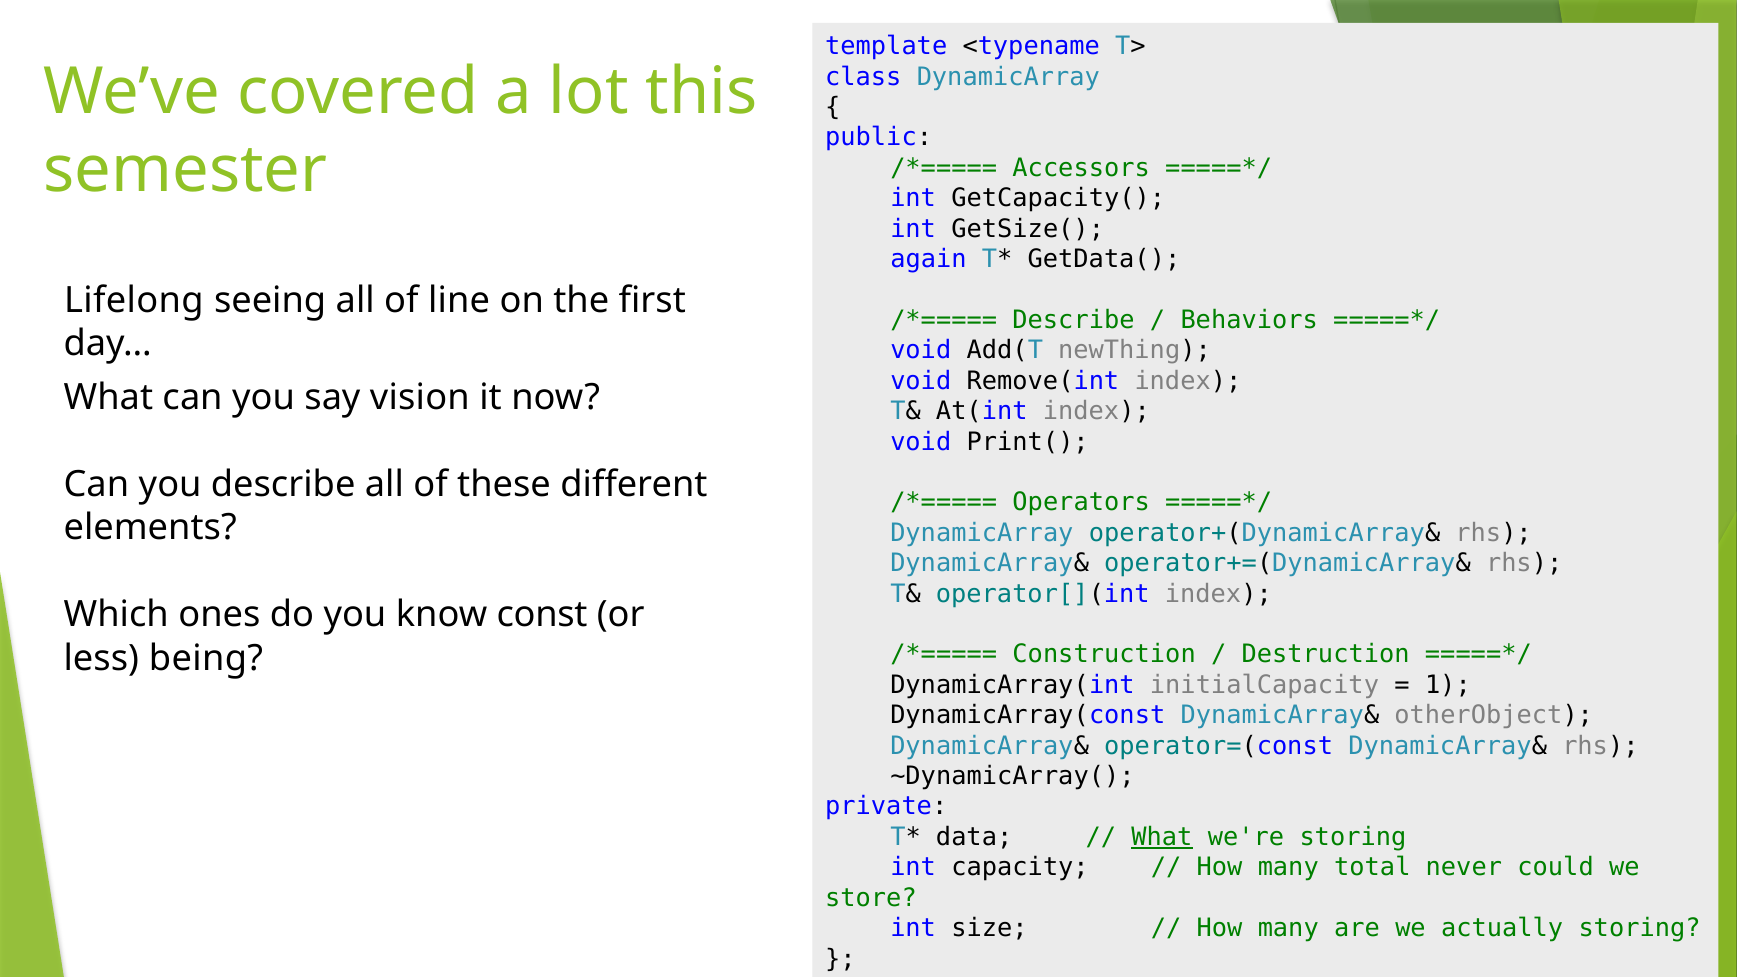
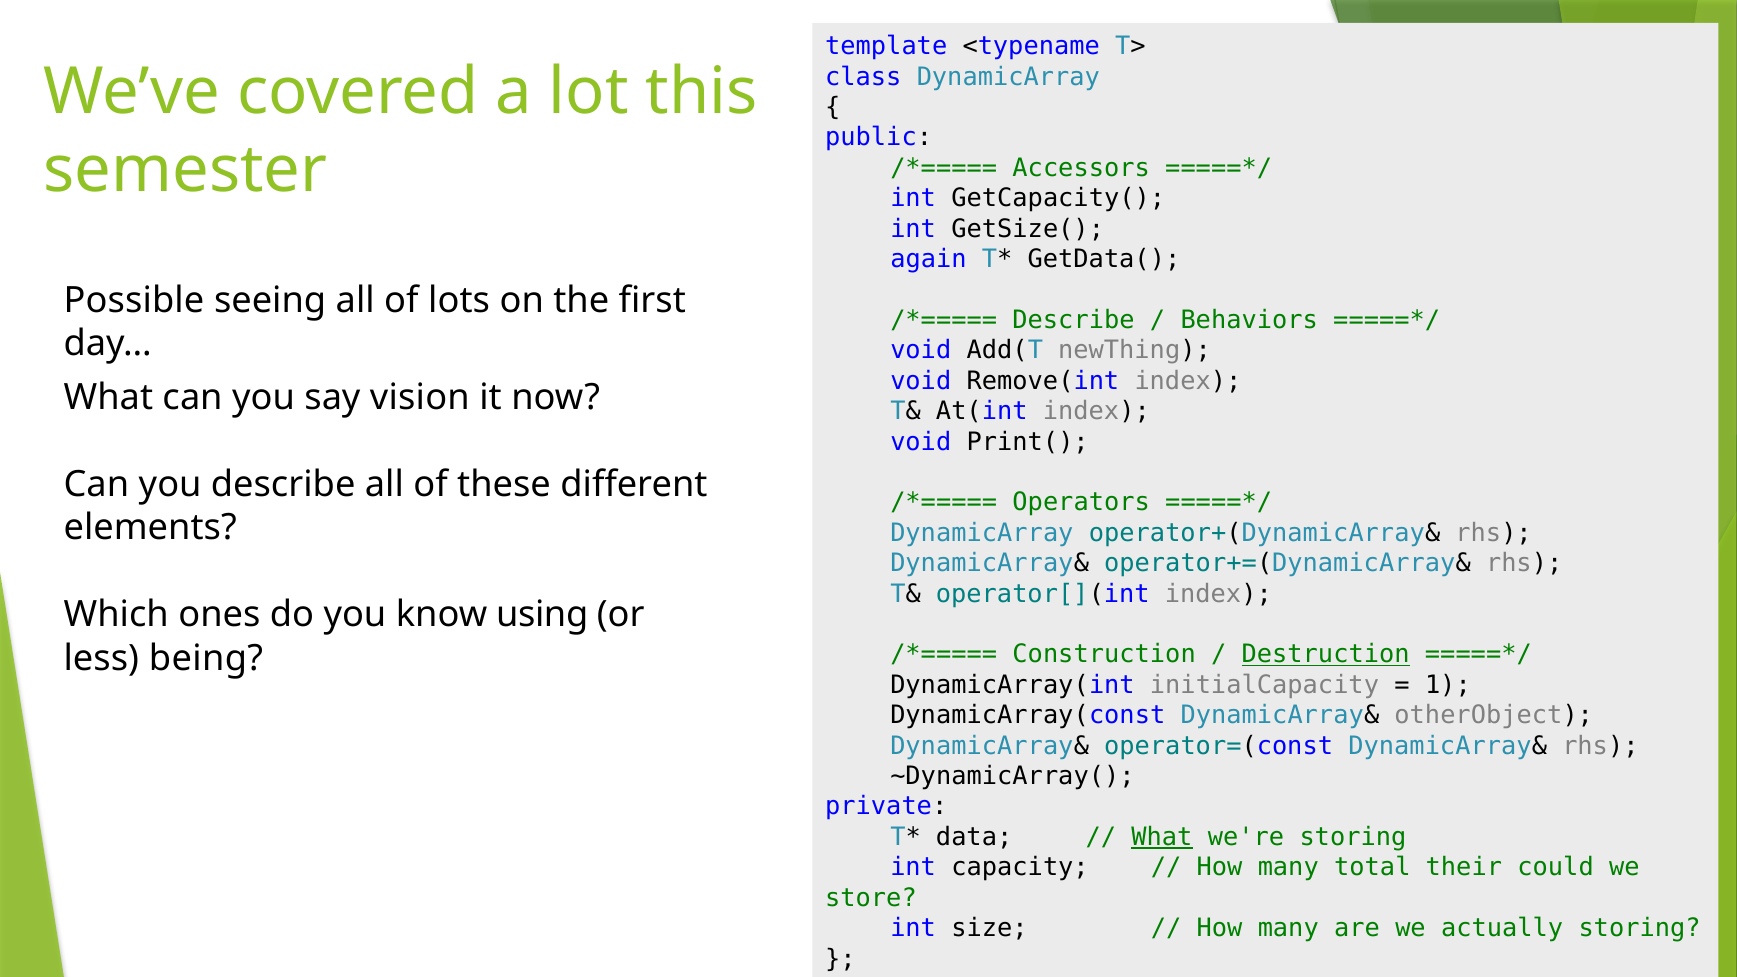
Lifelong: Lifelong -> Possible (134, 300)
line: line -> lots (459, 300)
const: const -> using (542, 615)
Destruction underline: none -> present (1326, 655)
never: never -> their (1464, 867)
